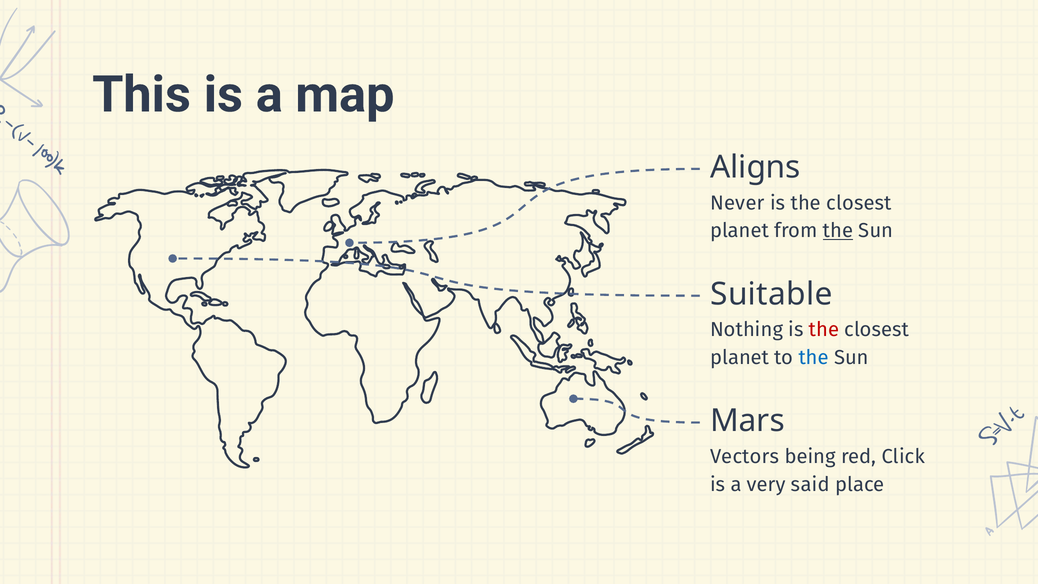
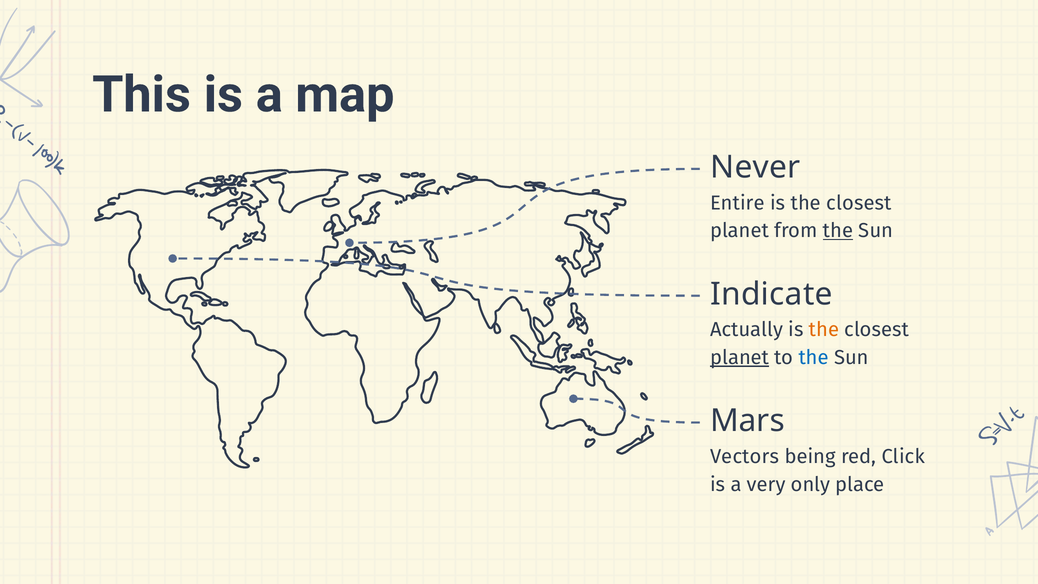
Aligns: Aligns -> Never (755, 167)
Never: Never -> Entire (737, 203)
Suitable: Suitable -> Indicate (771, 294)
Nothing: Nothing -> Actually (747, 330)
the colour: red -> orange (824, 330)
planet underline: none -> present (740, 357)
said: said -> only (810, 484)
